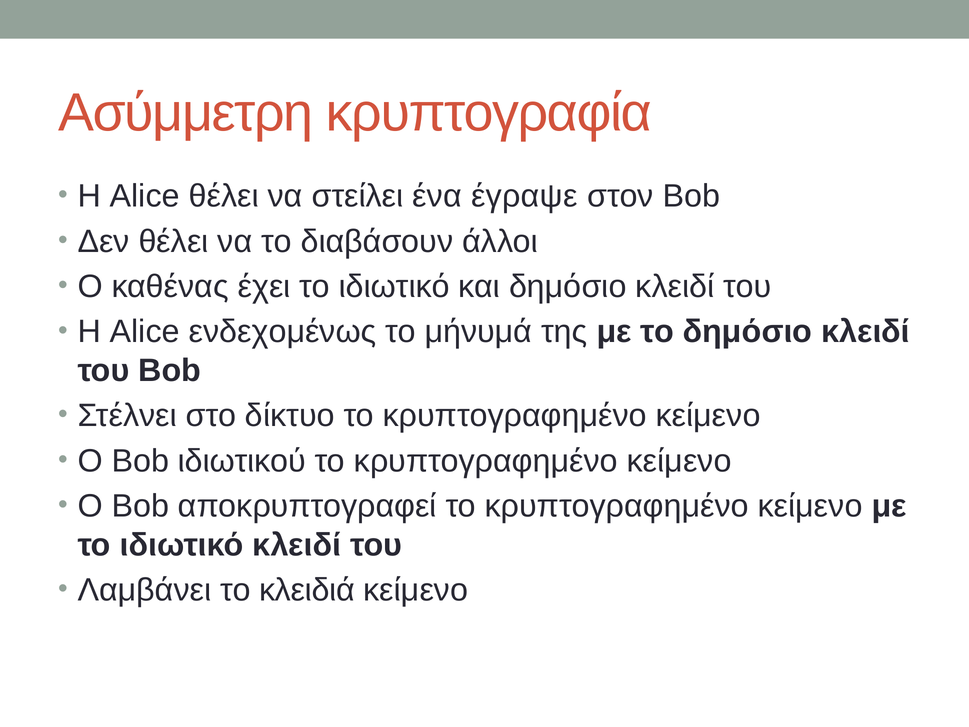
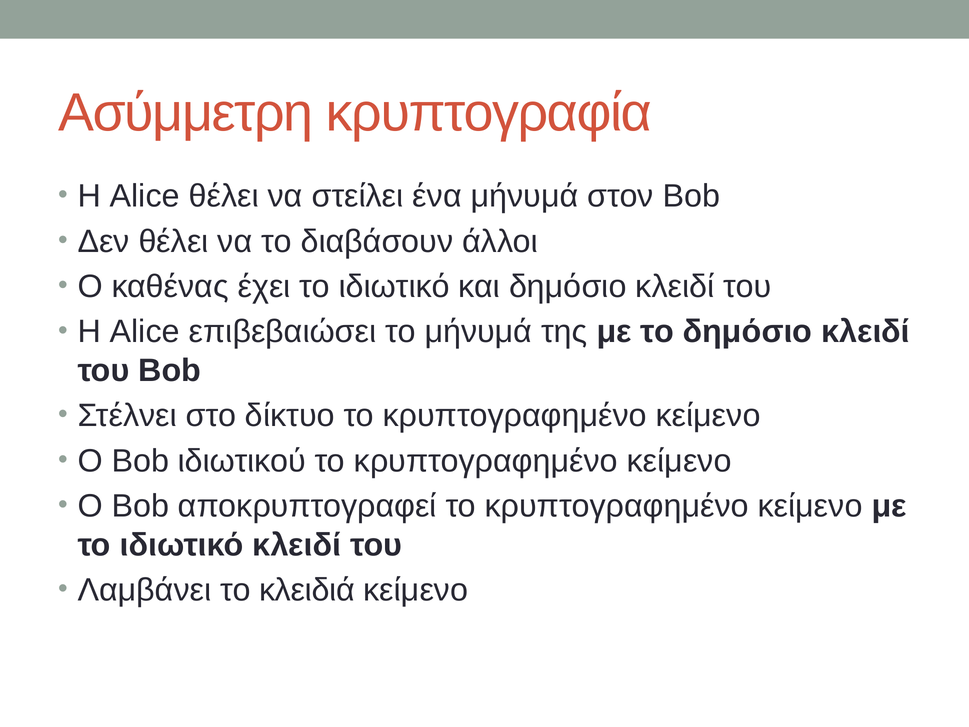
ένα έγραψε: έγραψε -> μήνυμά (524, 196)
ενδεχομένως: ενδεχομένως -> επιβεβαιώσει (283, 332)
